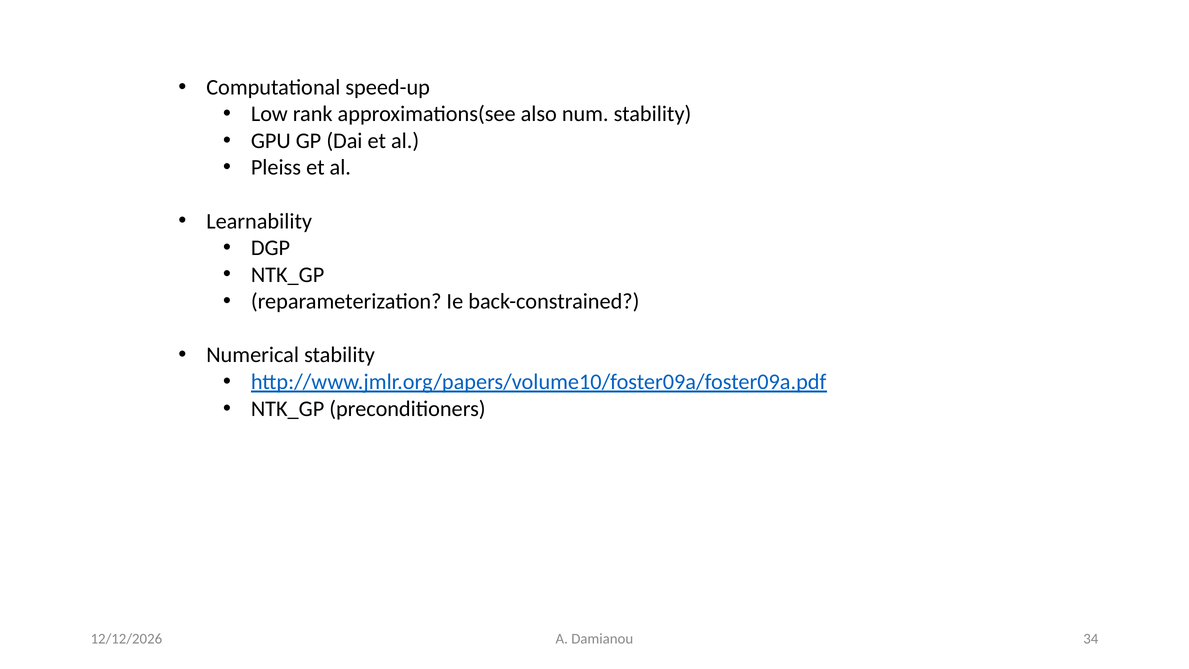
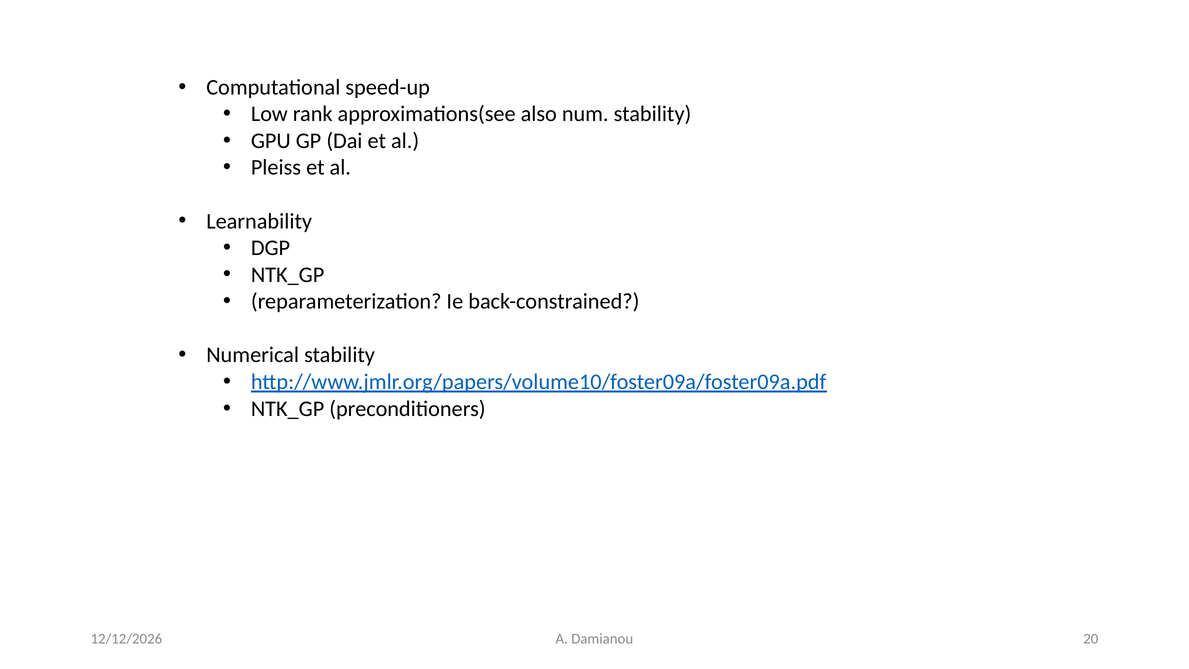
34: 34 -> 20 (1091, 639)
